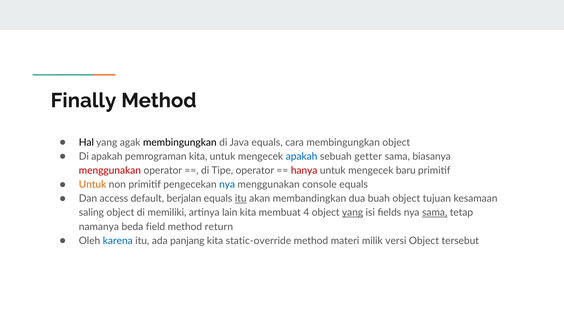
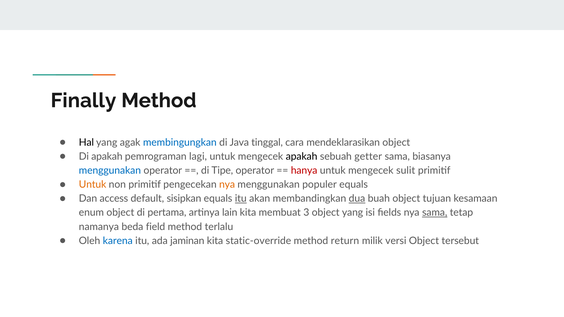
membingungkan colour: black -> blue (180, 143)
Java equals: equals -> tinggal (267, 143)
cara membingungkan: membingungkan -> mendeklarasikan (343, 143)
pemrograman kita: kita -> lagi (198, 157)
apakah colour: blue -> black (302, 157)
menggunakan colour: red -> blue (110, 171)
baru: baru -> sulit (406, 171)
nya colour: blue -> orange (227, 185)
console: console -> populer (320, 185)
berjalan: berjalan -> sisipkan (184, 199)
dua underline: none -> present (357, 199)
saling: saling -> enum (91, 213)
memiliki: memiliki -> pertama (167, 213)
4: 4 -> 3 (306, 213)
yang underline: present -> none (353, 213)
return: return -> terlalu (219, 227)
panjang: panjang -> jaminan (187, 241)
materi: materi -> return (345, 241)
